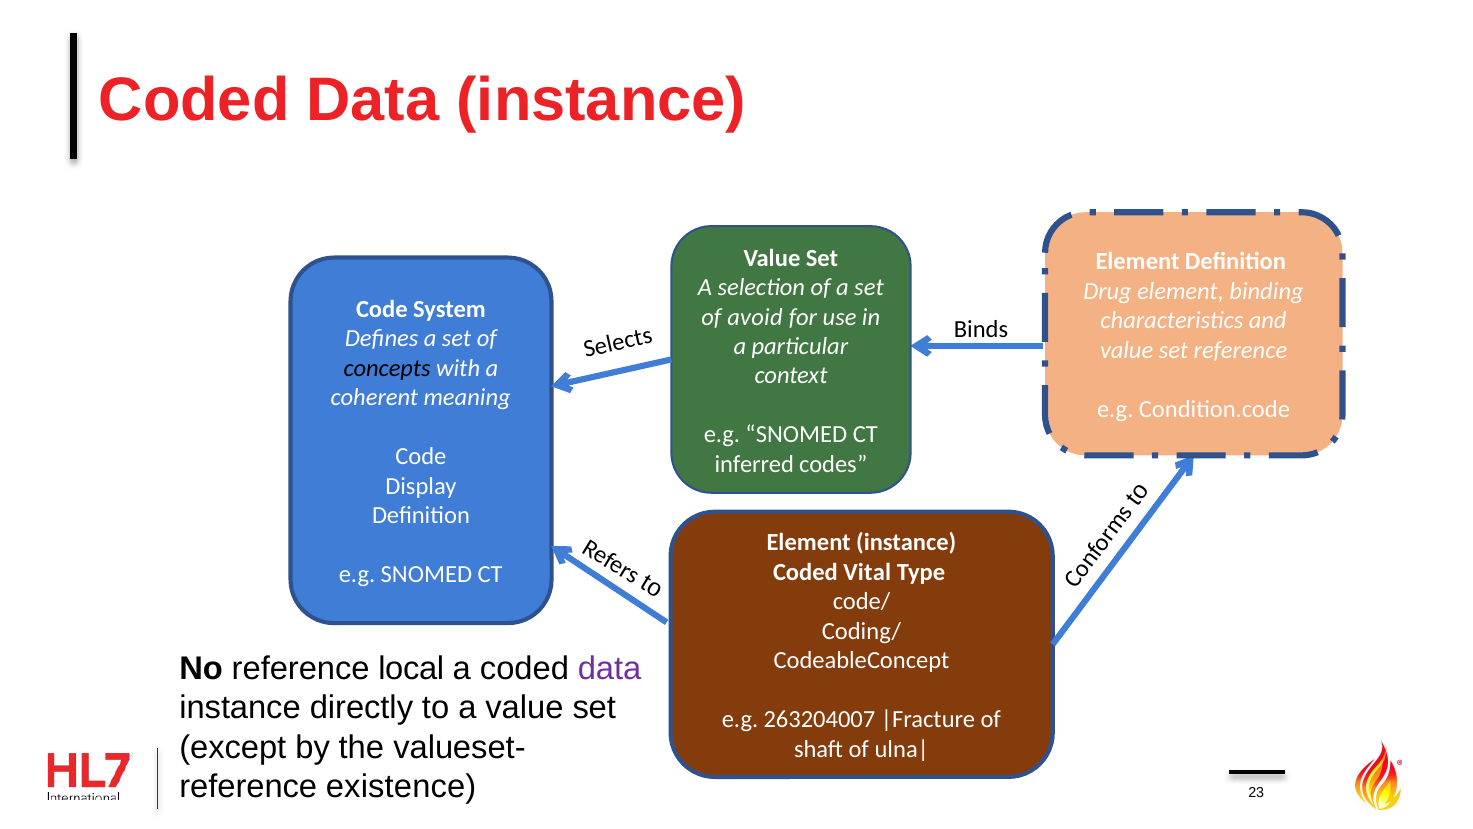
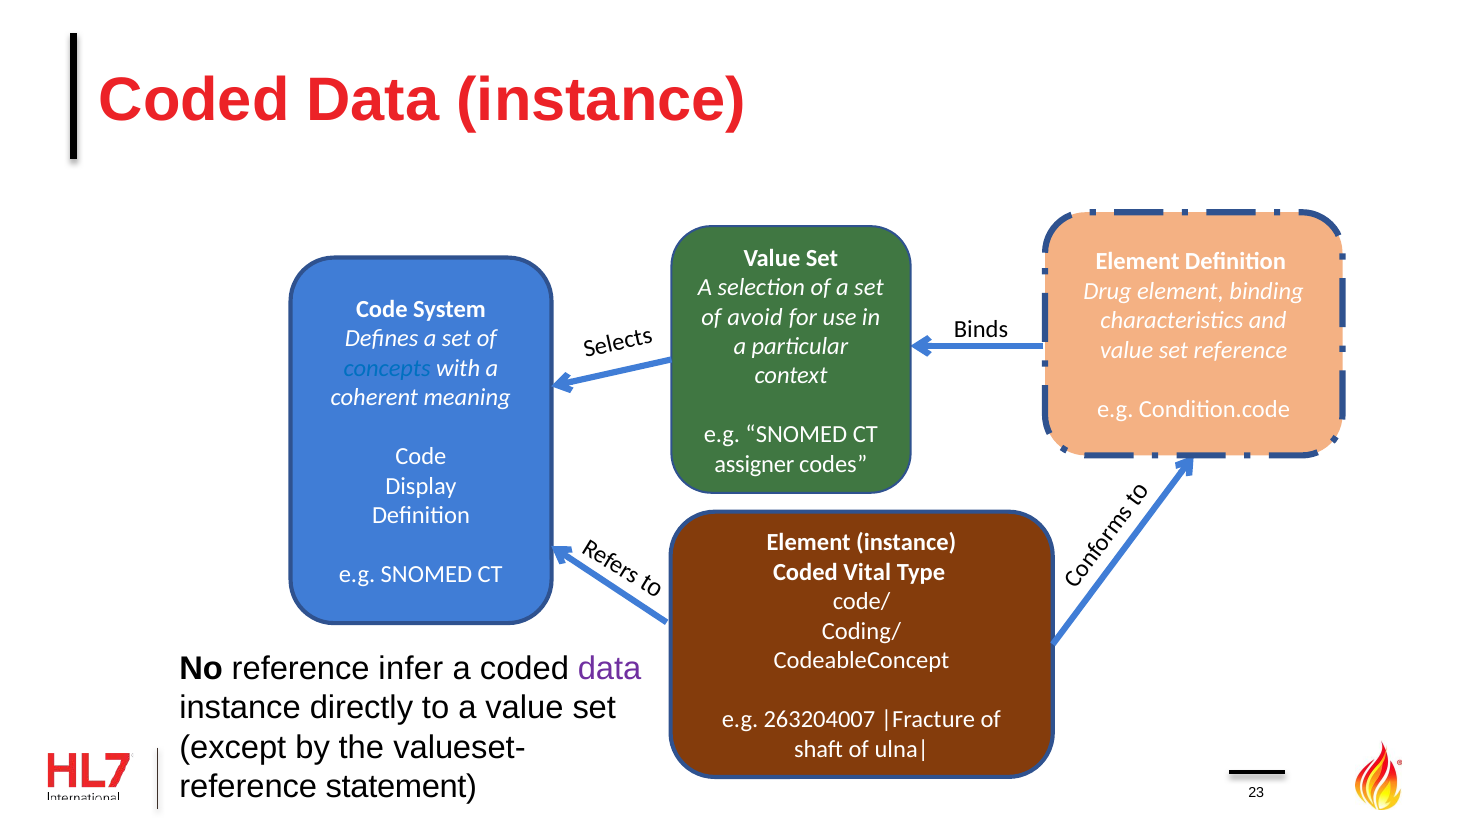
concepts colour: black -> blue (387, 368)
inferred: inferred -> assigner (754, 464)
local: local -> infer (411, 669)
existence: existence -> statement (401, 786)
